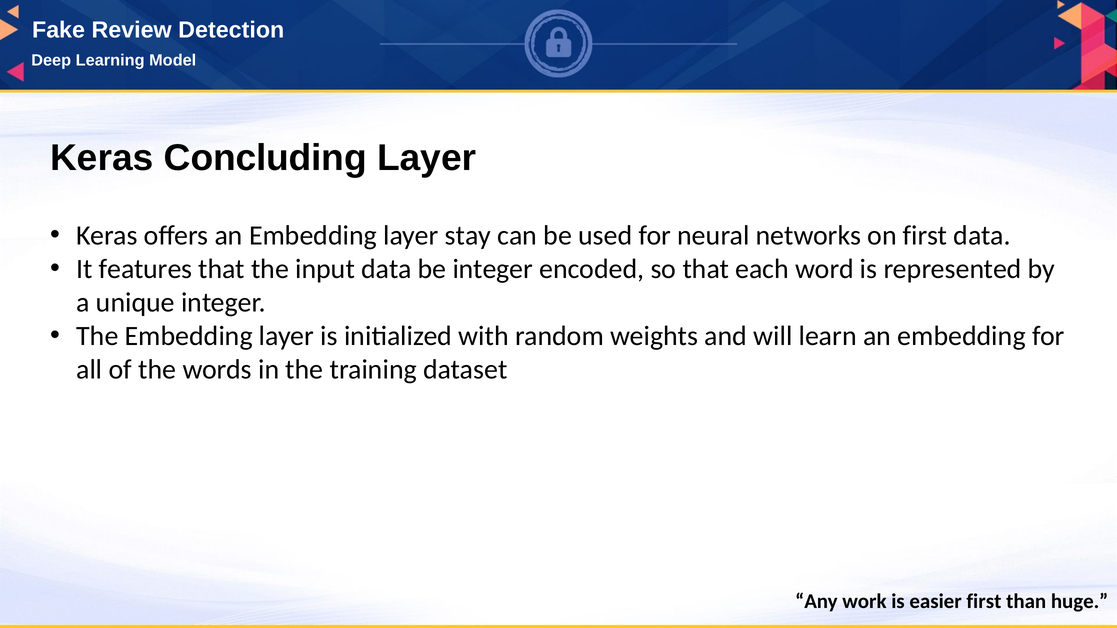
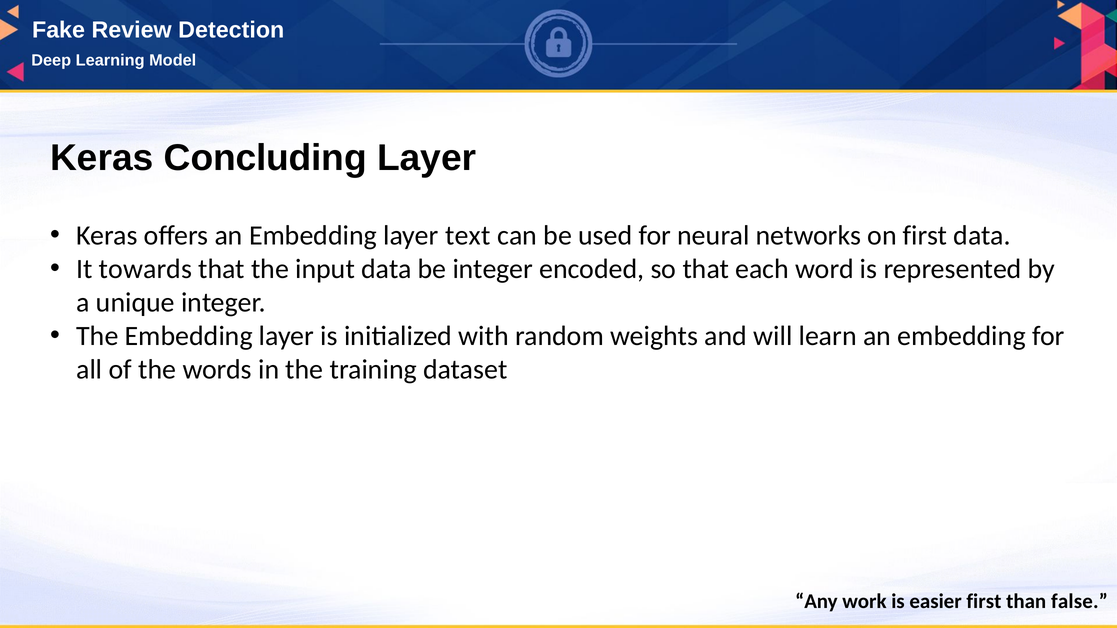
stay: stay -> text (468, 236)
features: features -> towards (145, 269)
huge: huge -> false (1080, 602)
